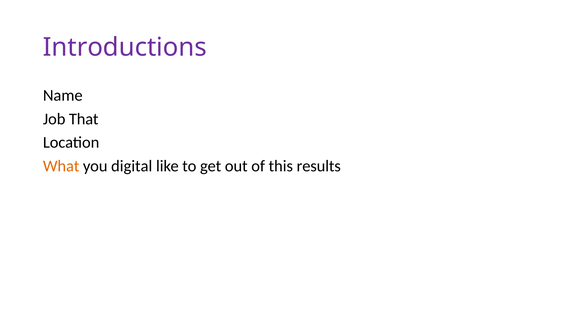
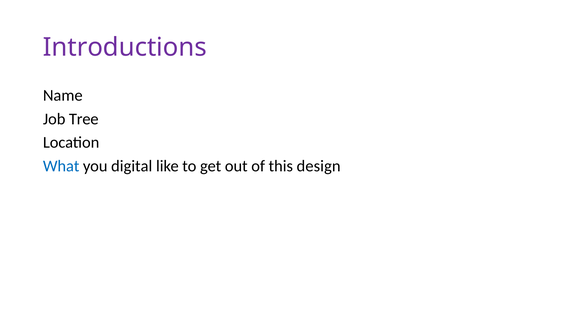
That: That -> Tree (84, 119)
What colour: orange -> blue (61, 166)
results: results -> design (319, 166)
